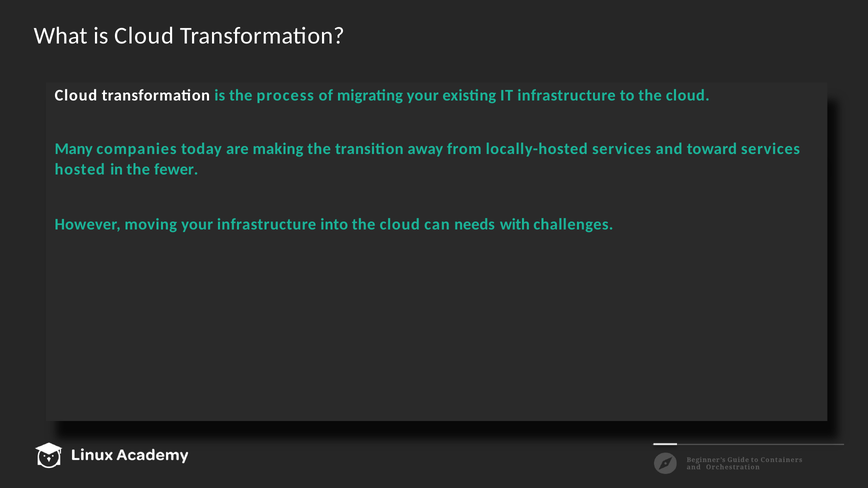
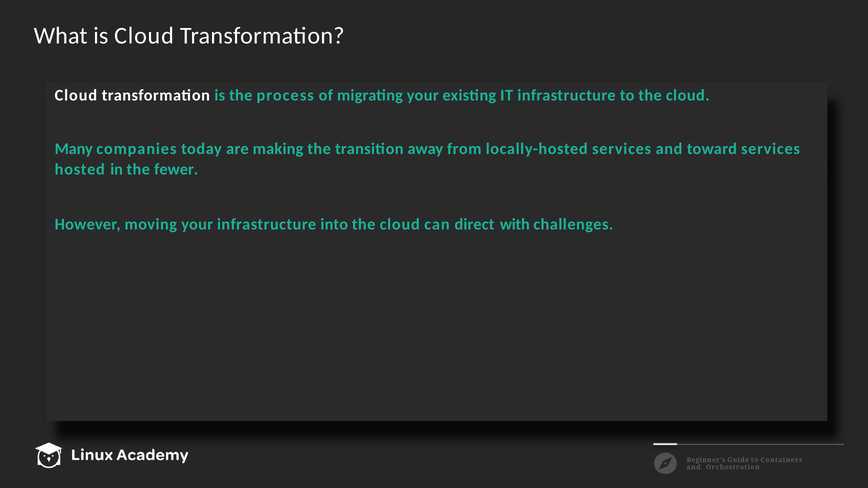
needs: needs -> direct (474, 224)
